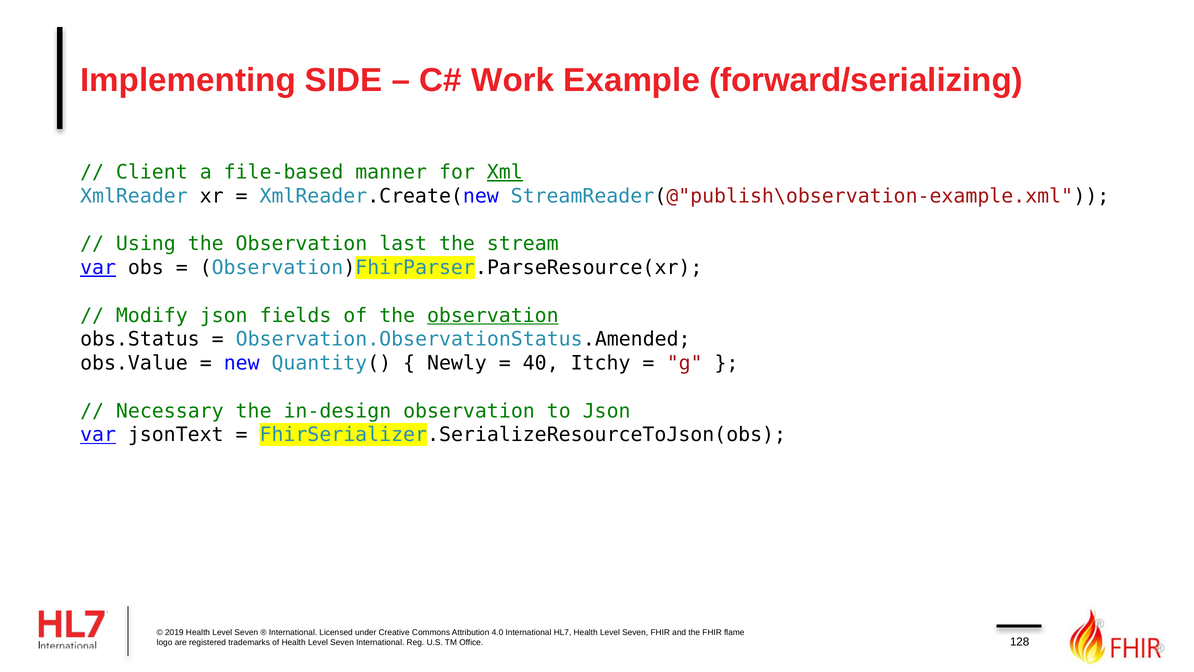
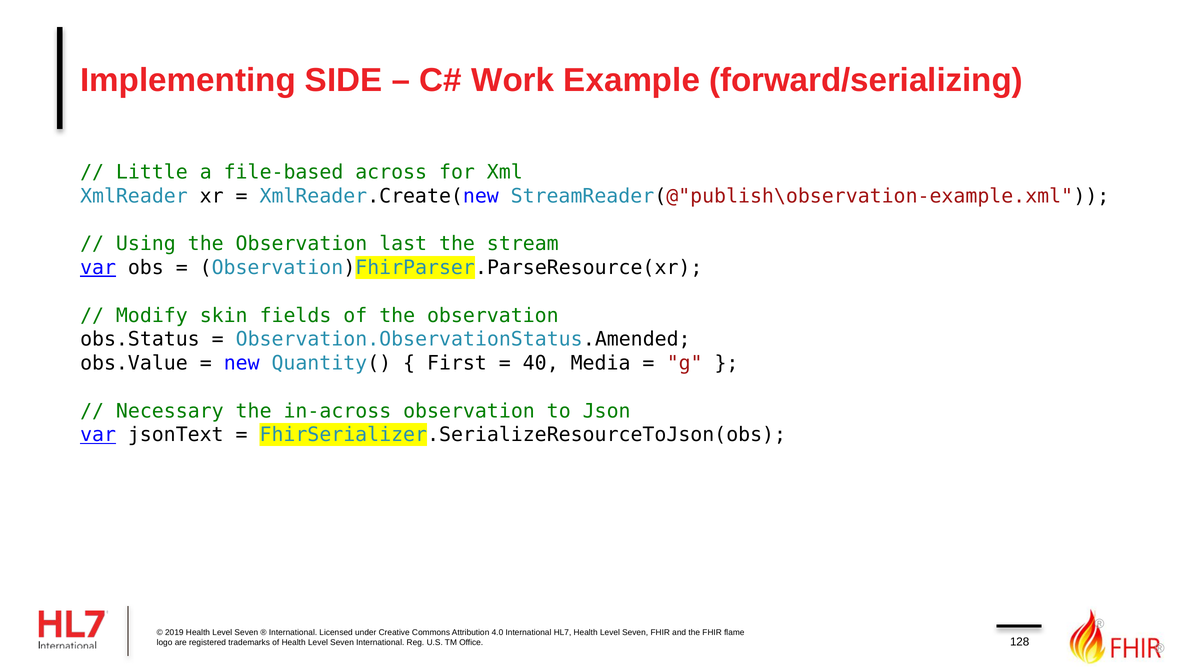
Client: Client -> Little (152, 172)
manner: manner -> across (391, 172)
Xml underline: present -> none (505, 172)
Modify json: json -> skin (224, 315)
observation underline: present -> none (493, 315)
Newly: Newly -> First (457, 363)
Itchy: Itchy -> Media (601, 363)
in-design: in-design -> in-across (337, 411)
